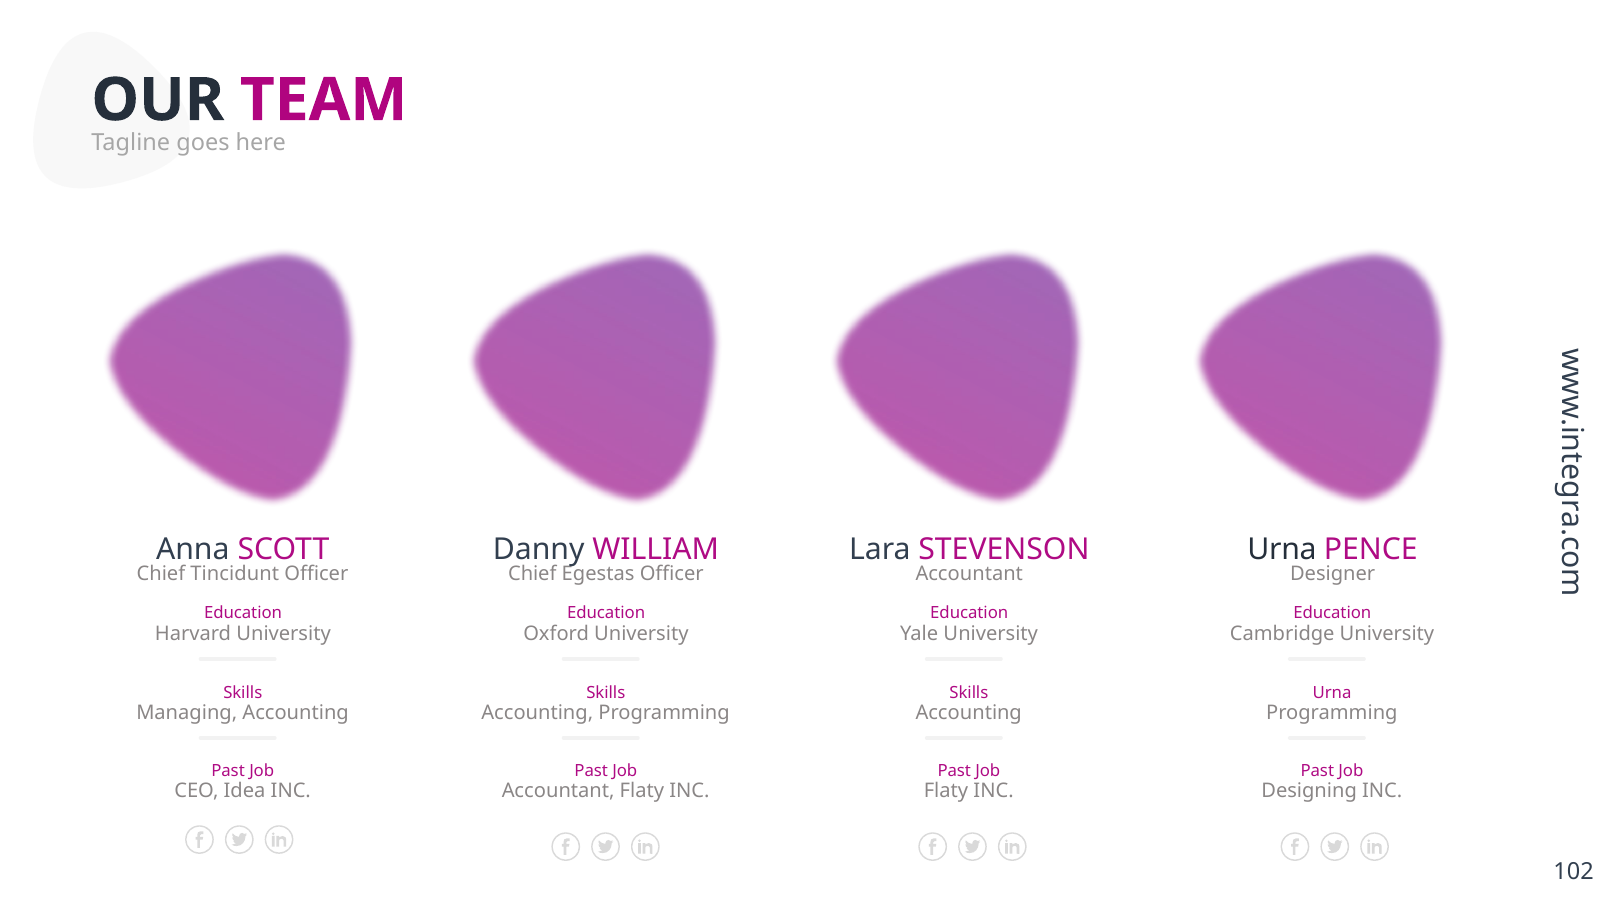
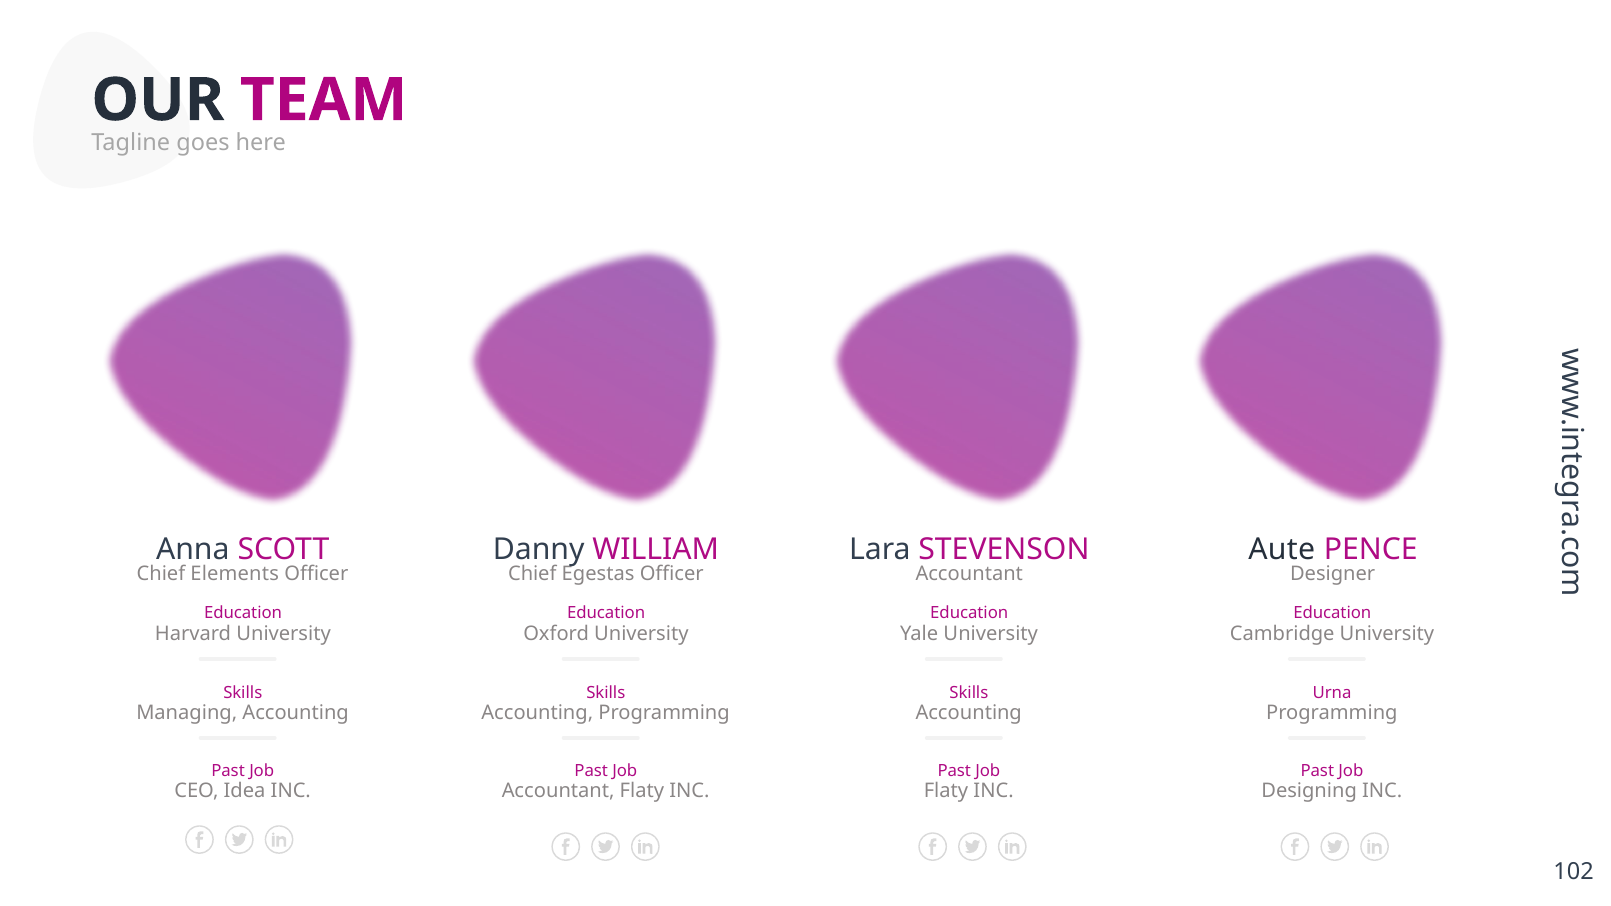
Urna: Urna -> Aute (1282, 550)
Tincidunt: Tincidunt -> Elements (235, 574)
